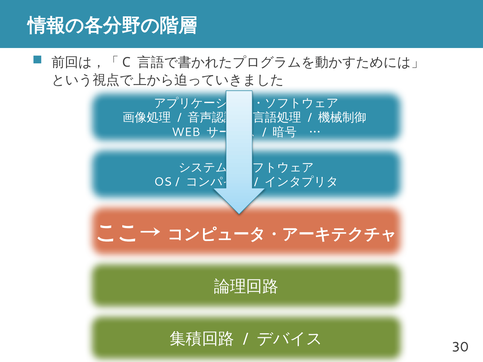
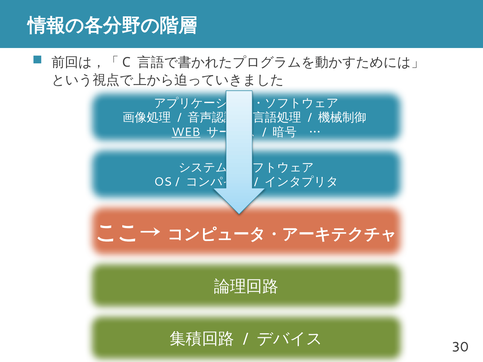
WEB underline: none -> present (186, 132)
